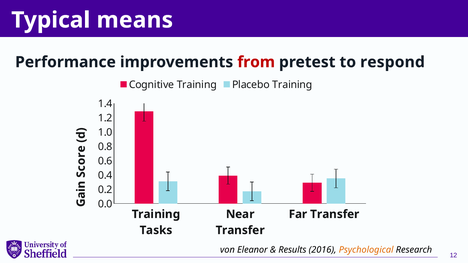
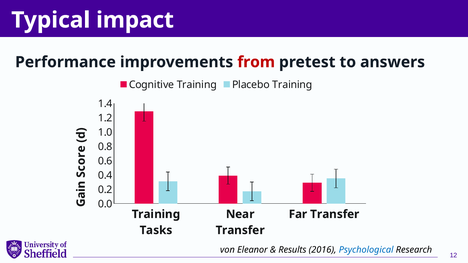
means: means -> impact (135, 20)
respond: respond -> answers (393, 62)
Psychological colour: orange -> blue (366, 250)
